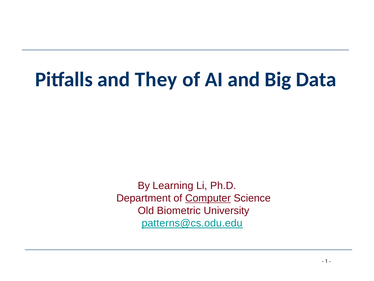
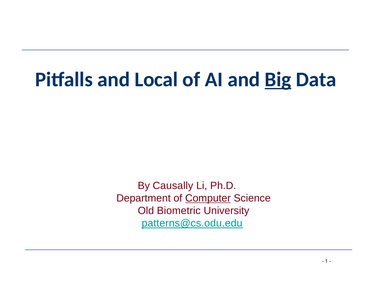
They: They -> Local (156, 79)
Big underline: none -> present (278, 79)
Learning: Learning -> Causally (173, 185)
